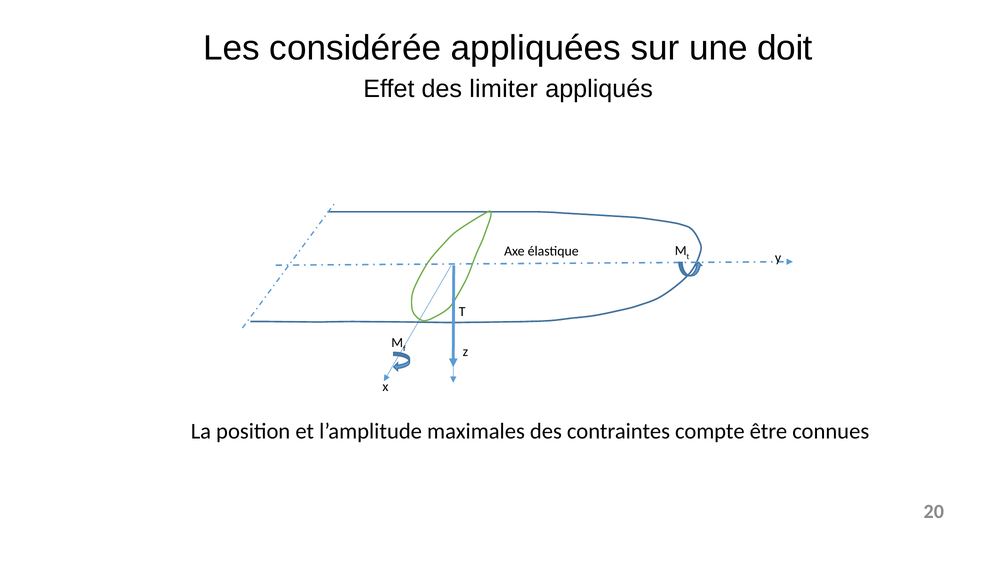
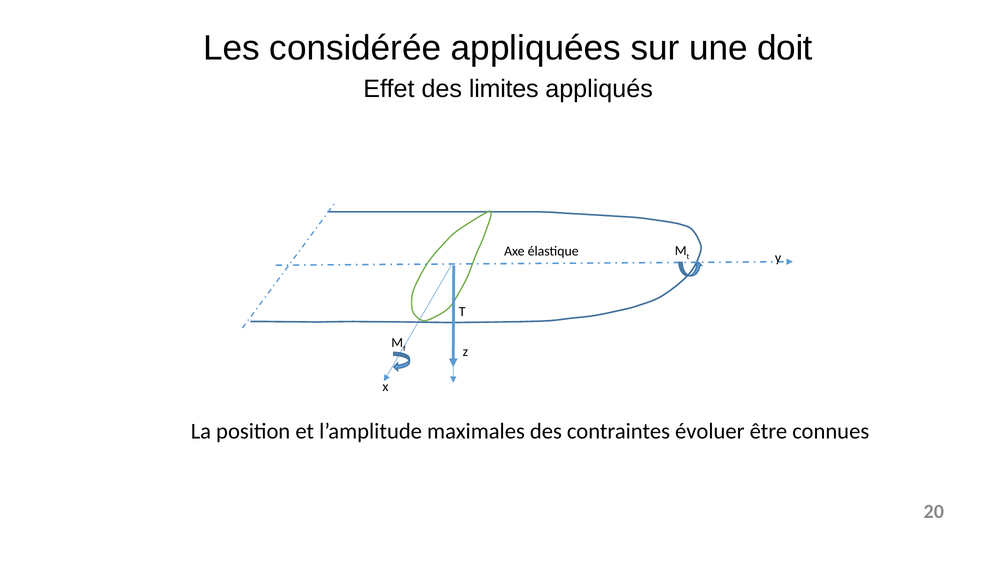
limiter: limiter -> limites (504, 89)
compte: compte -> évoluer (710, 431)
